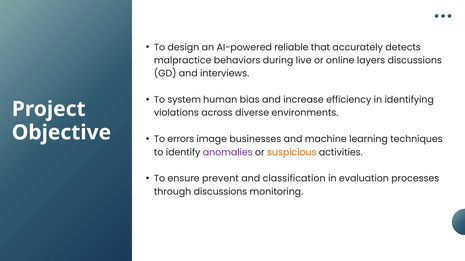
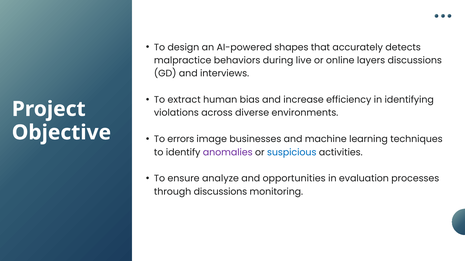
reliable: reliable -> shapes (291, 47)
system: system -> extract (184, 100)
suspicious colour: orange -> blue (292, 153)
prevent: prevent -> analyze (220, 179)
classification: classification -> opportunities (294, 179)
